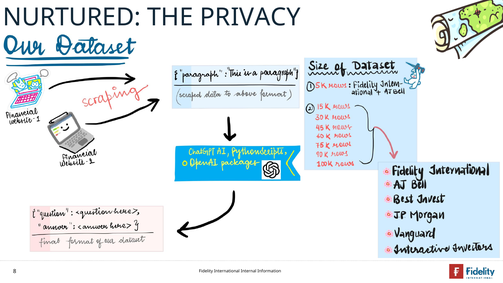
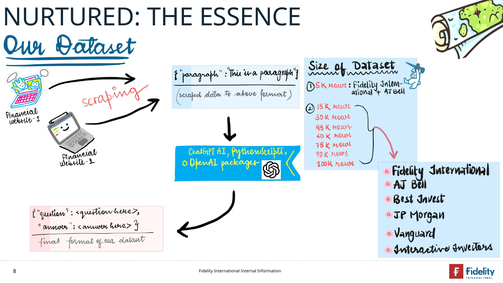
PRIVACY: PRIVACY -> ESSENCE (250, 17)
